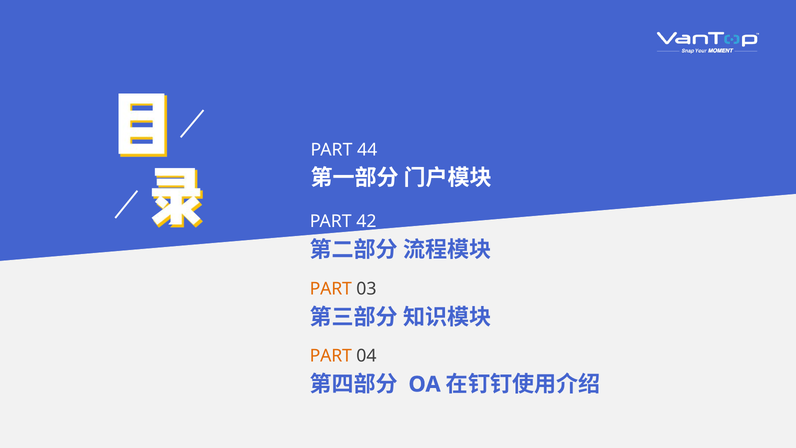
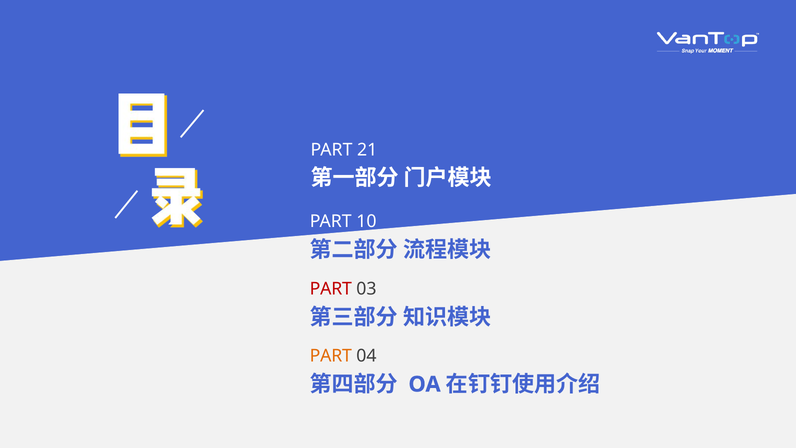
44: 44 -> 21 (367, 150)
42: 42 -> 10 (366, 221)
PART colour: orange -> red (331, 289)
